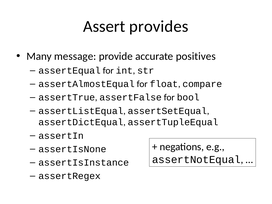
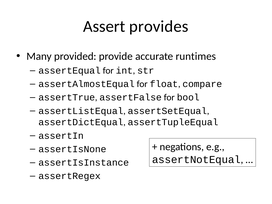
message: message -> provided (75, 56)
positives: positives -> runtimes (196, 56)
